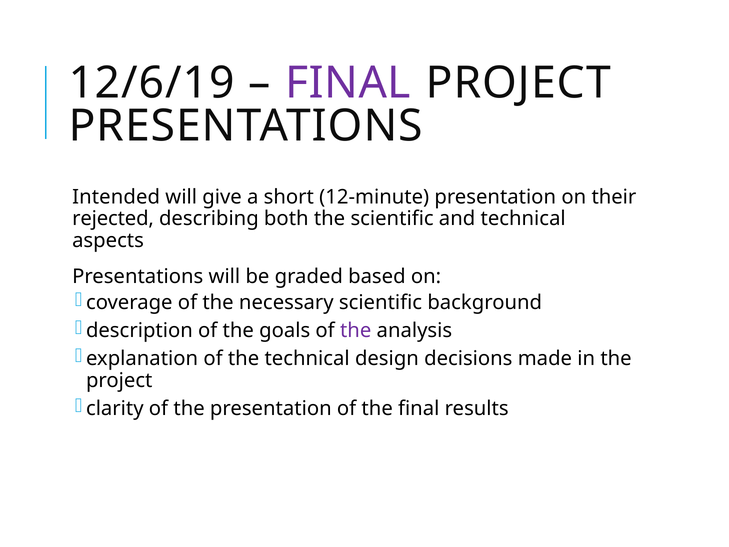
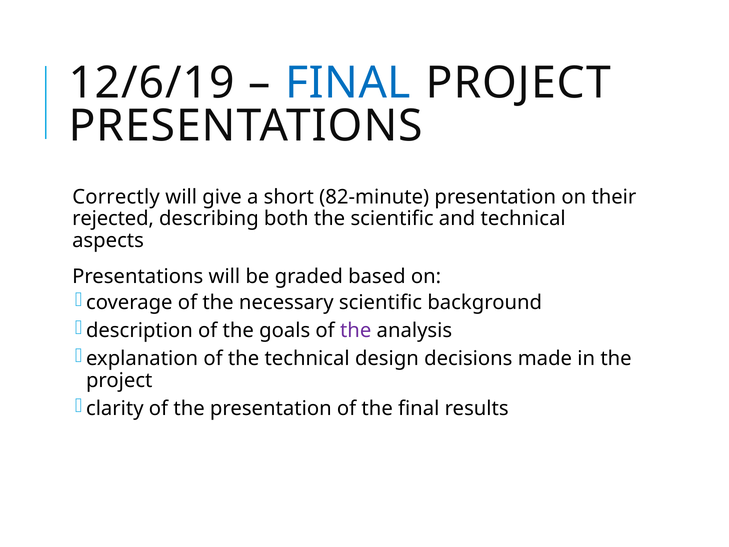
FINAL colour: purple -> blue (348, 83)
Intended: Intended -> Correctly (116, 197)
12-minute: 12-minute -> 82-minute (374, 197)
